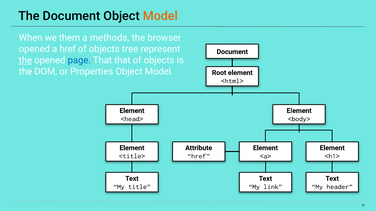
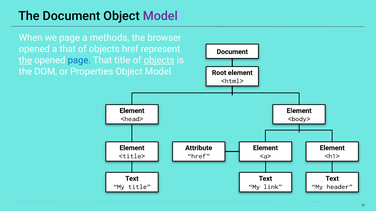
Model colour: orange -> purple (160, 16)
we them: them -> page (70, 38)
a href: href -> that (68, 49)
objects tree: tree -> href (130, 49)
That that: that -> title (122, 60)
objects underline: none -> present (159, 60)
